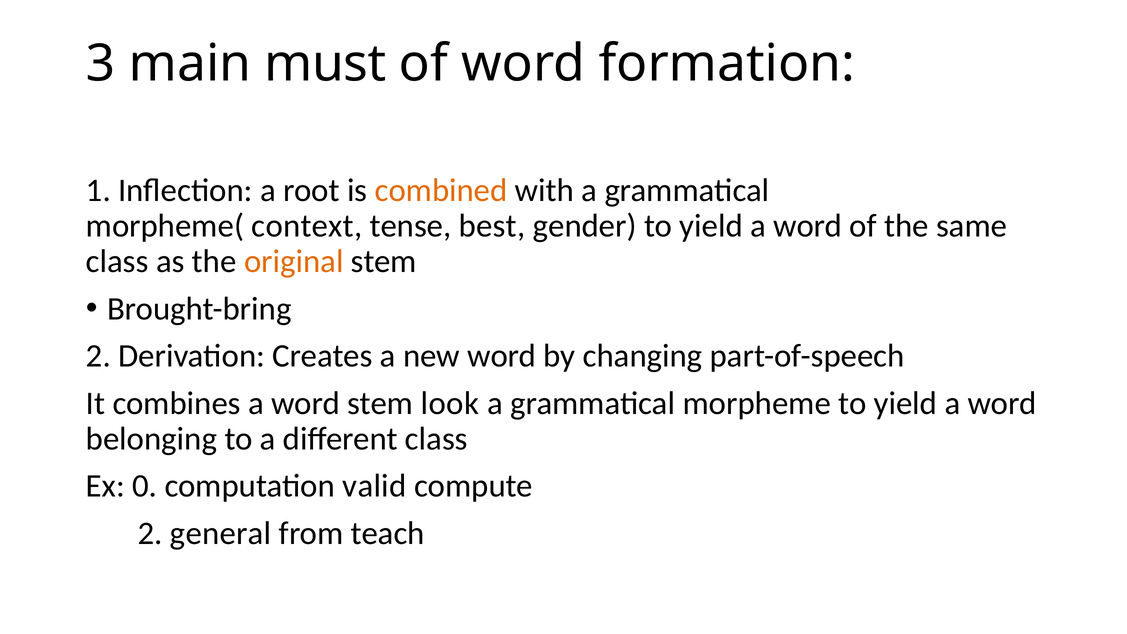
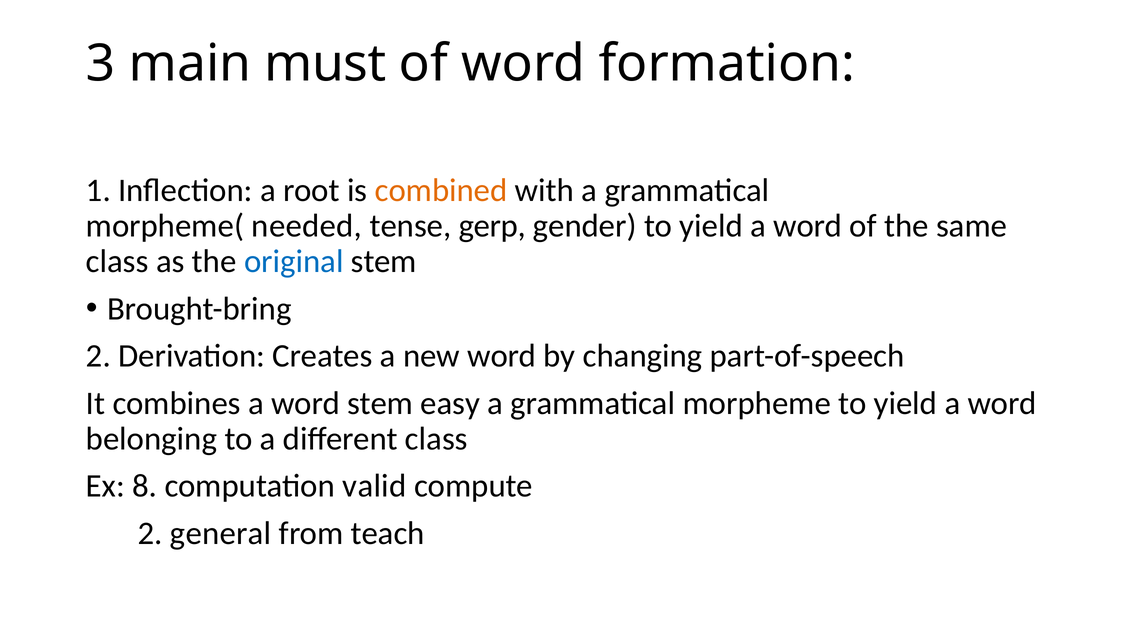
context: context -> needed (307, 226)
best: best -> gerp (492, 226)
original colour: orange -> blue (294, 262)
look: look -> easy (450, 403)
0: 0 -> 8 (145, 486)
